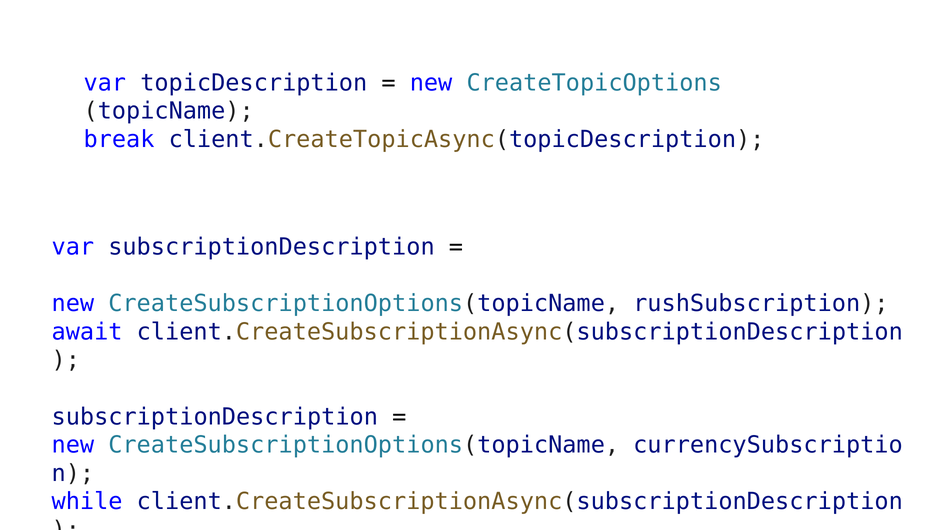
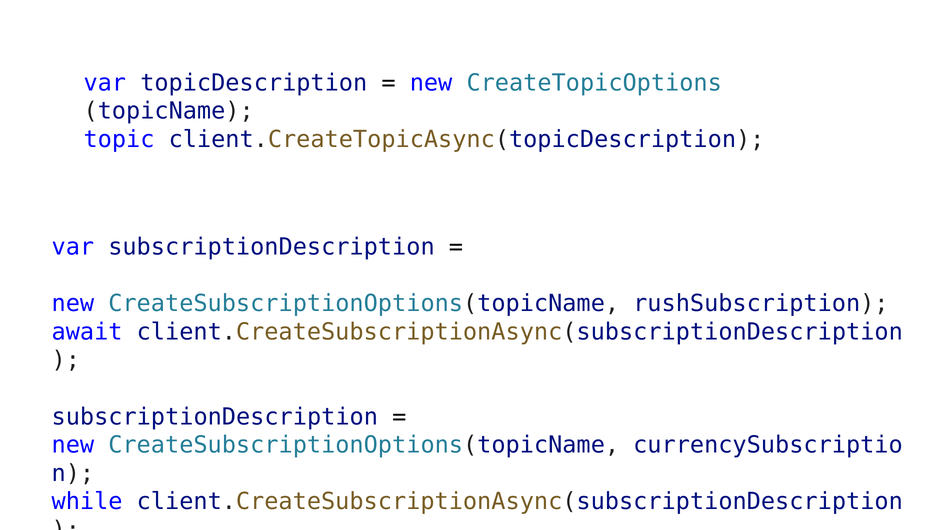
break: break -> topic (119, 139)
